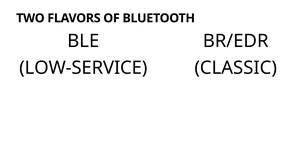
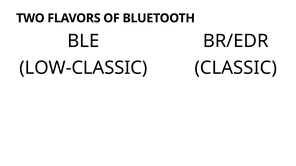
LOW-SERVICE: LOW-SERVICE -> LOW-CLASSIC (83, 68)
